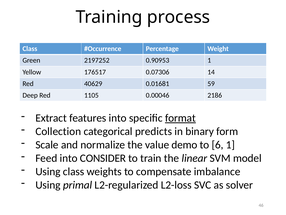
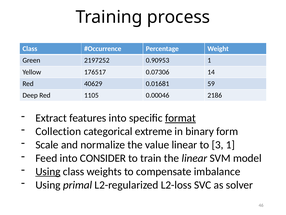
predicts: predicts -> extreme (154, 131)
value demo: demo -> linear (184, 144)
6: 6 -> 3 (218, 144)
Using underline: none -> present (48, 171)
